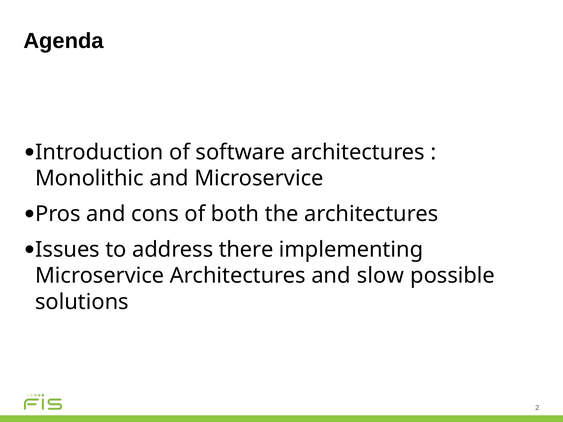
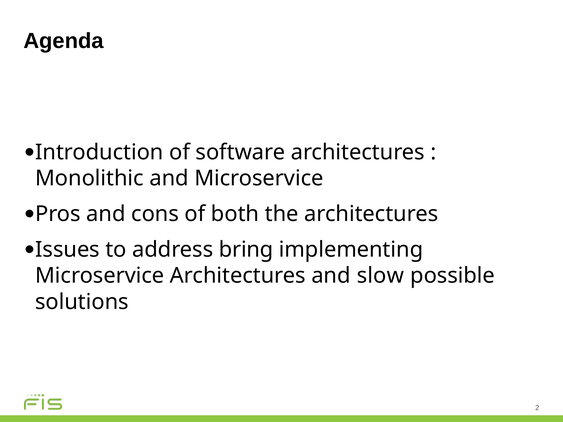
there: there -> bring (246, 250)
